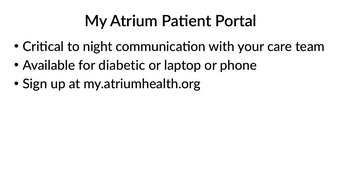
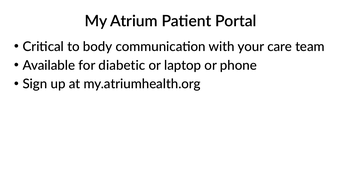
night: night -> body (98, 47)
